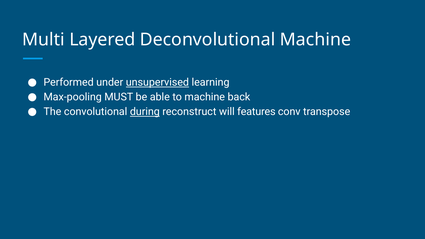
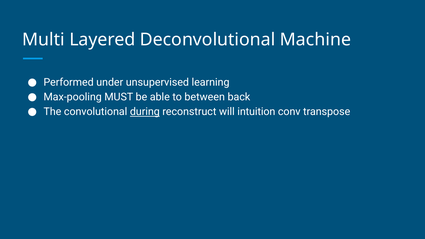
unsupervised underline: present -> none (157, 83)
to machine: machine -> between (205, 97)
features: features -> intuition (256, 112)
